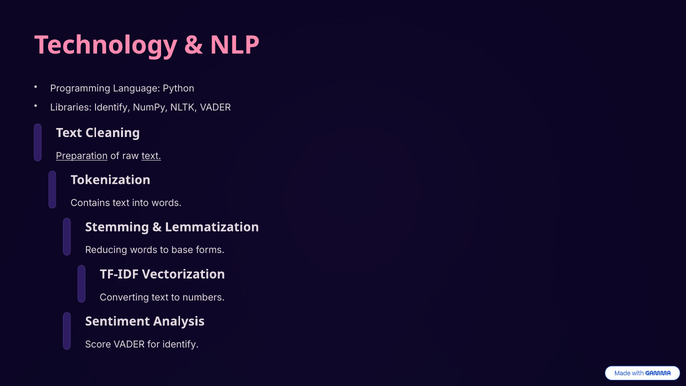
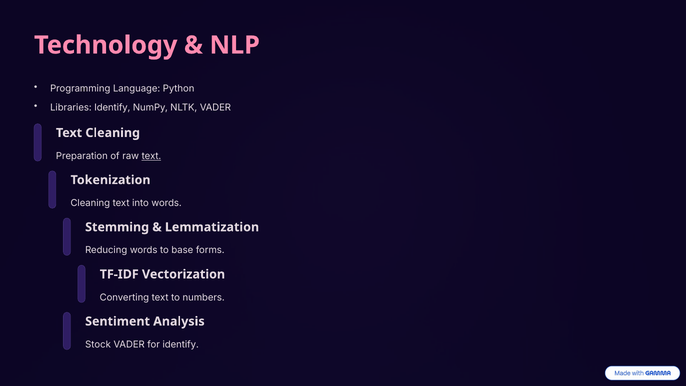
Preparation underline: present -> none (82, 156)
Contains: Contains -> Cleaning (90, 203)
Score: Score -> Stock (98, 344)
